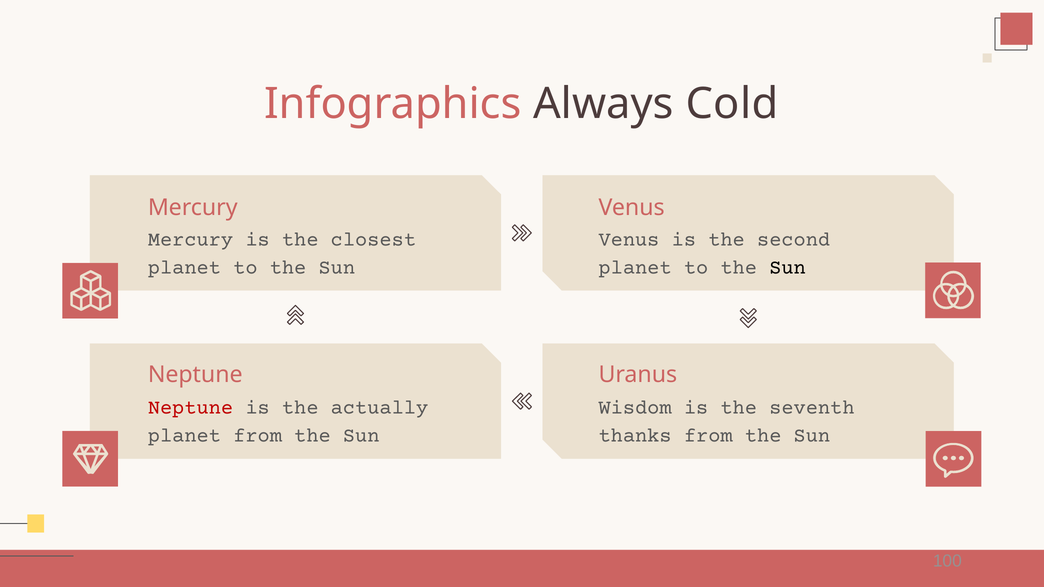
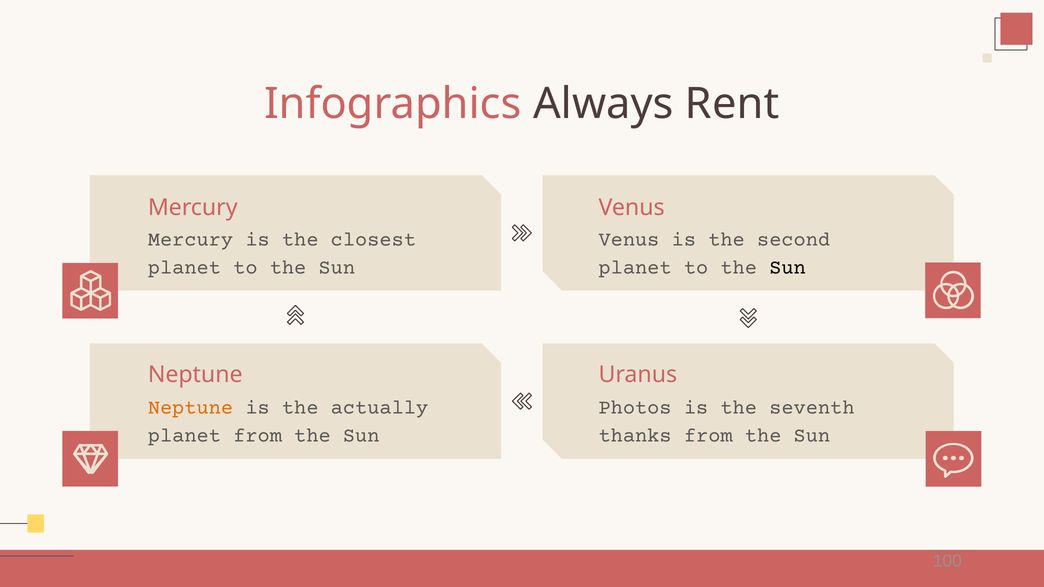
Cold: Cold -> Rent (732, 104)
Neptune colour: red -> orange (190, 407)
Wisdom: Wisdom -> Photos (635, 407)
